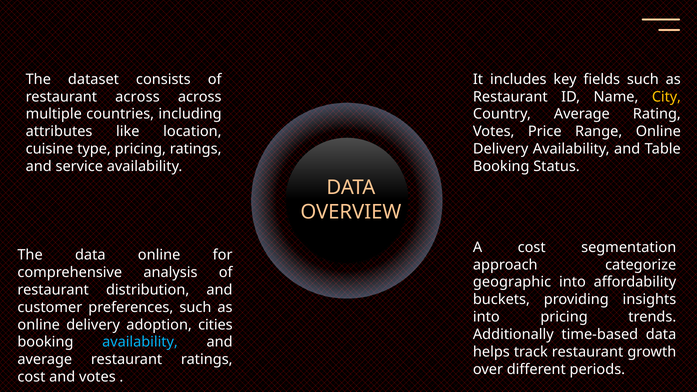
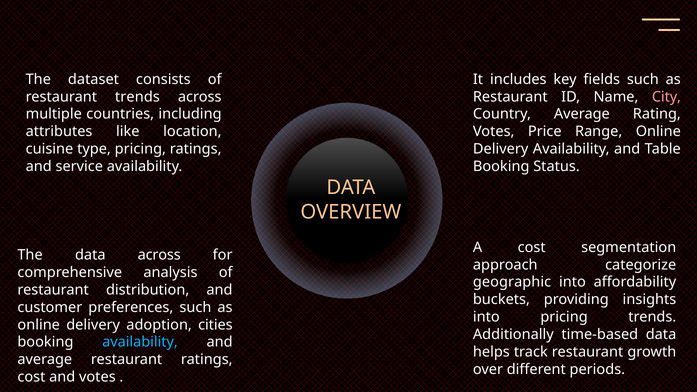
restaurant across: across -> trends (137, 97)
City colour: yellow -> pink (666, 97)
data online: online -> across (159, 255)
